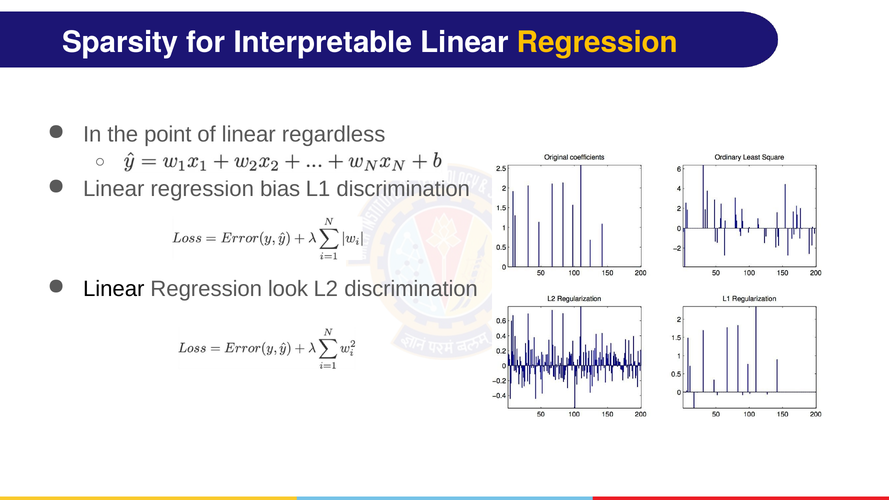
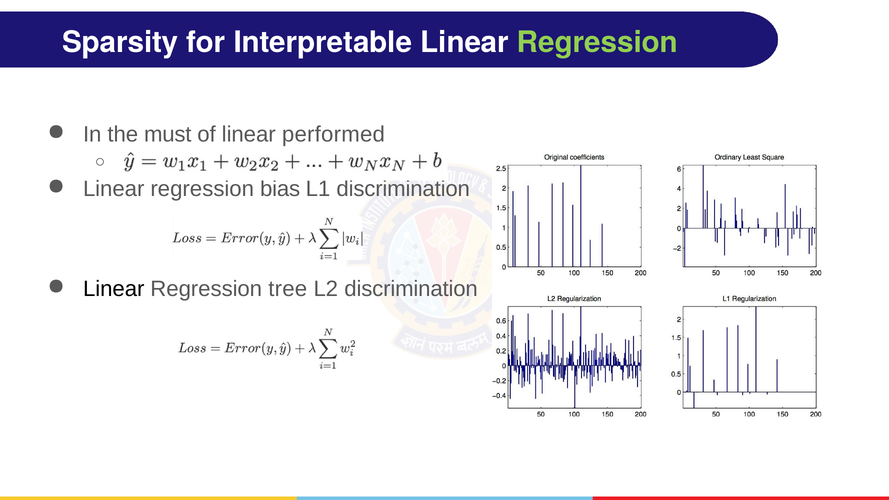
Regression colour: yellow -> light green (597, 42)
point: point -> must (168, 134)
regardless: regardless -> performed (333, 134)
look: look -> tree (288, 289)
